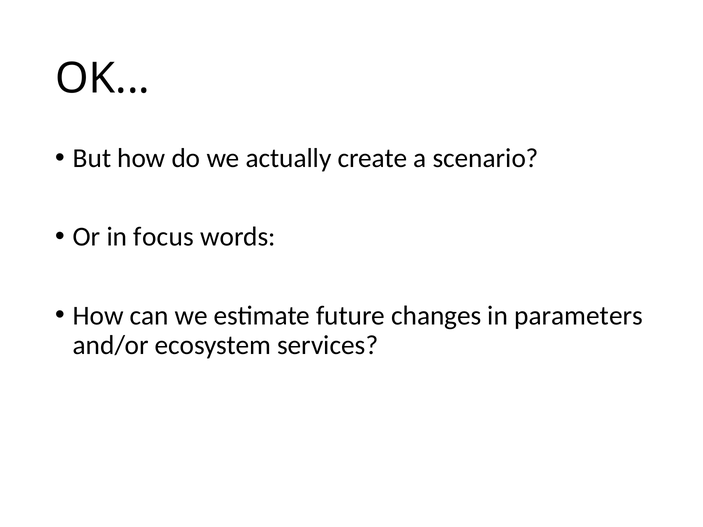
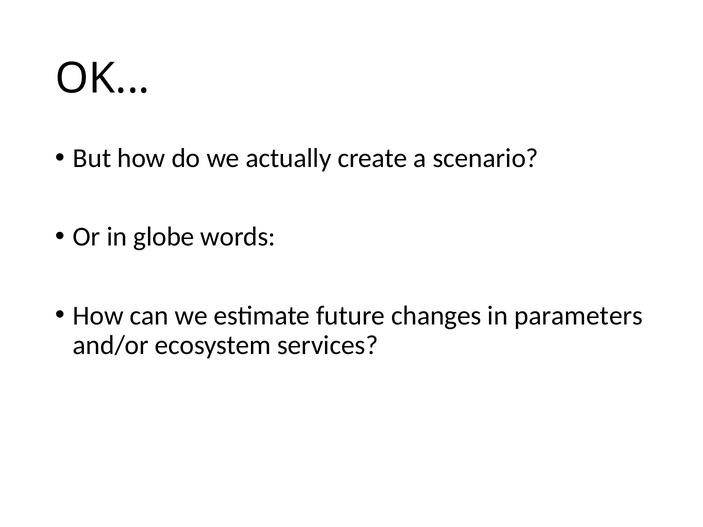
focus: focus -> globe (164, 237)
